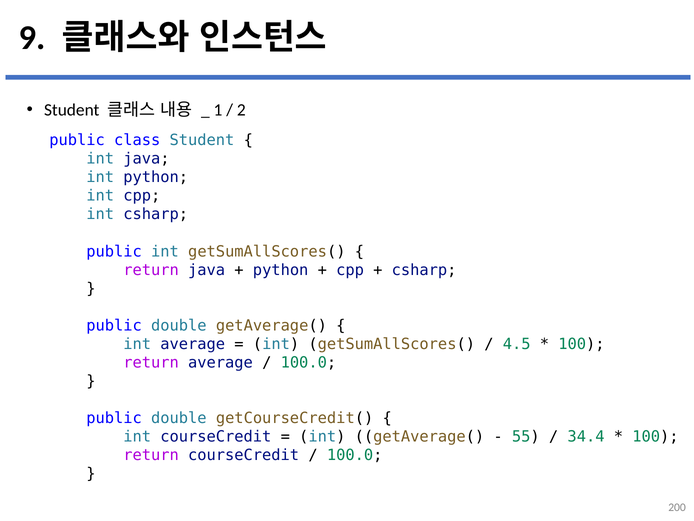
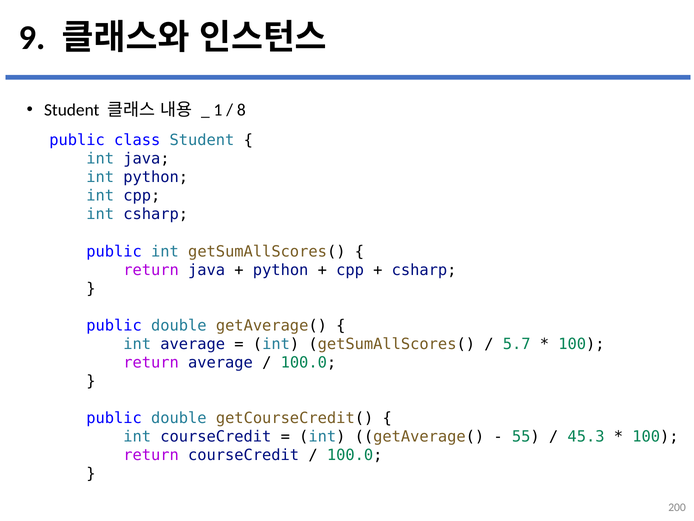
2: 2 -> 8 (241, 110)
4.5: 4.5 -> 5.7 (517, 344)
34.4: 34.4 -> 45.3 (586, 436)
